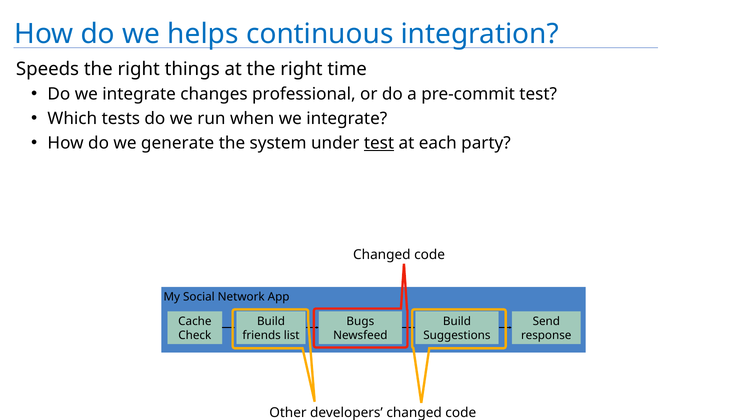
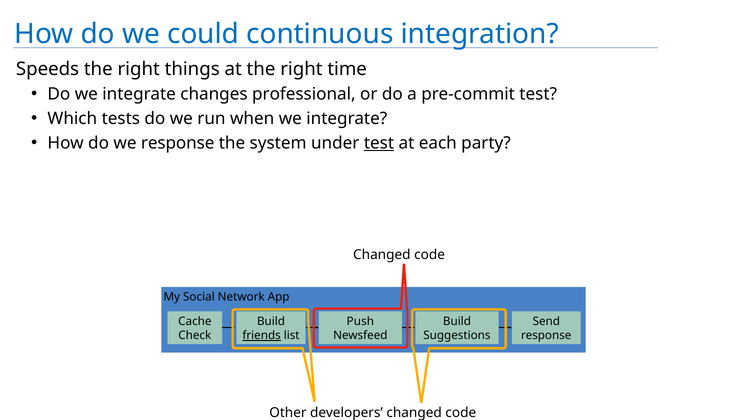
helps: helps -> could (203, 34)
we generate: generate -> response (178, 143)
Bugs: Bugs -> Push (360, 322)
friends underline: none -> present (262, 336)
